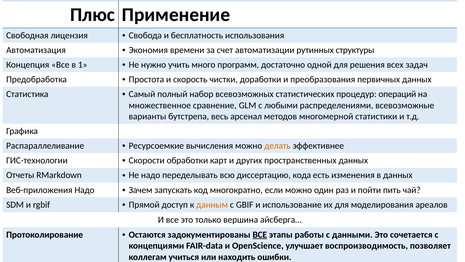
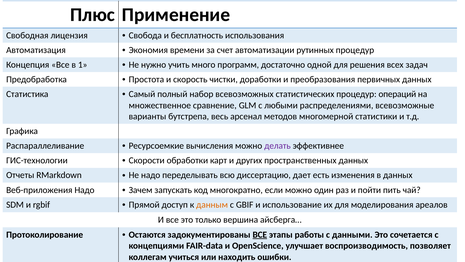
рутинных структуры: структуры -> процедур (355, 50)
делать colour: orange -> purple (277, 146)
кода: кода -> дает (302, 175)
